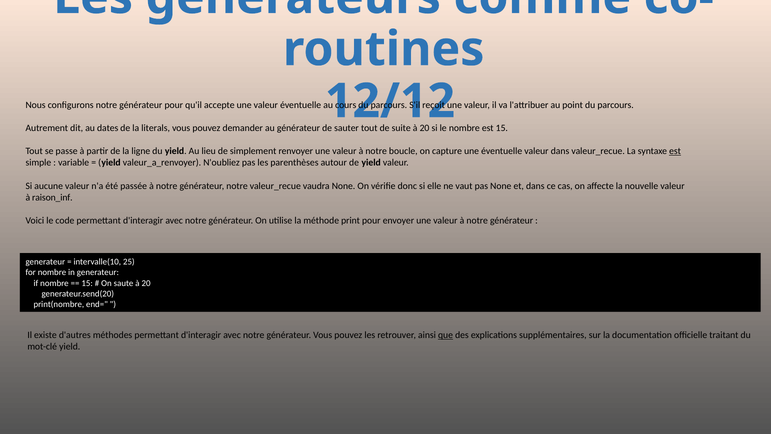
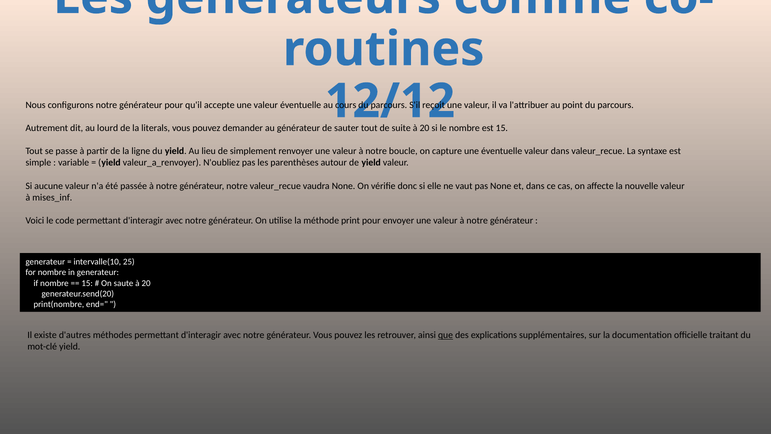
dates: dates -> lourd (108, 128)
est underline: present -> none (675, 151)
raison_inf: raison_inf -> mises_inf (52, 197)
